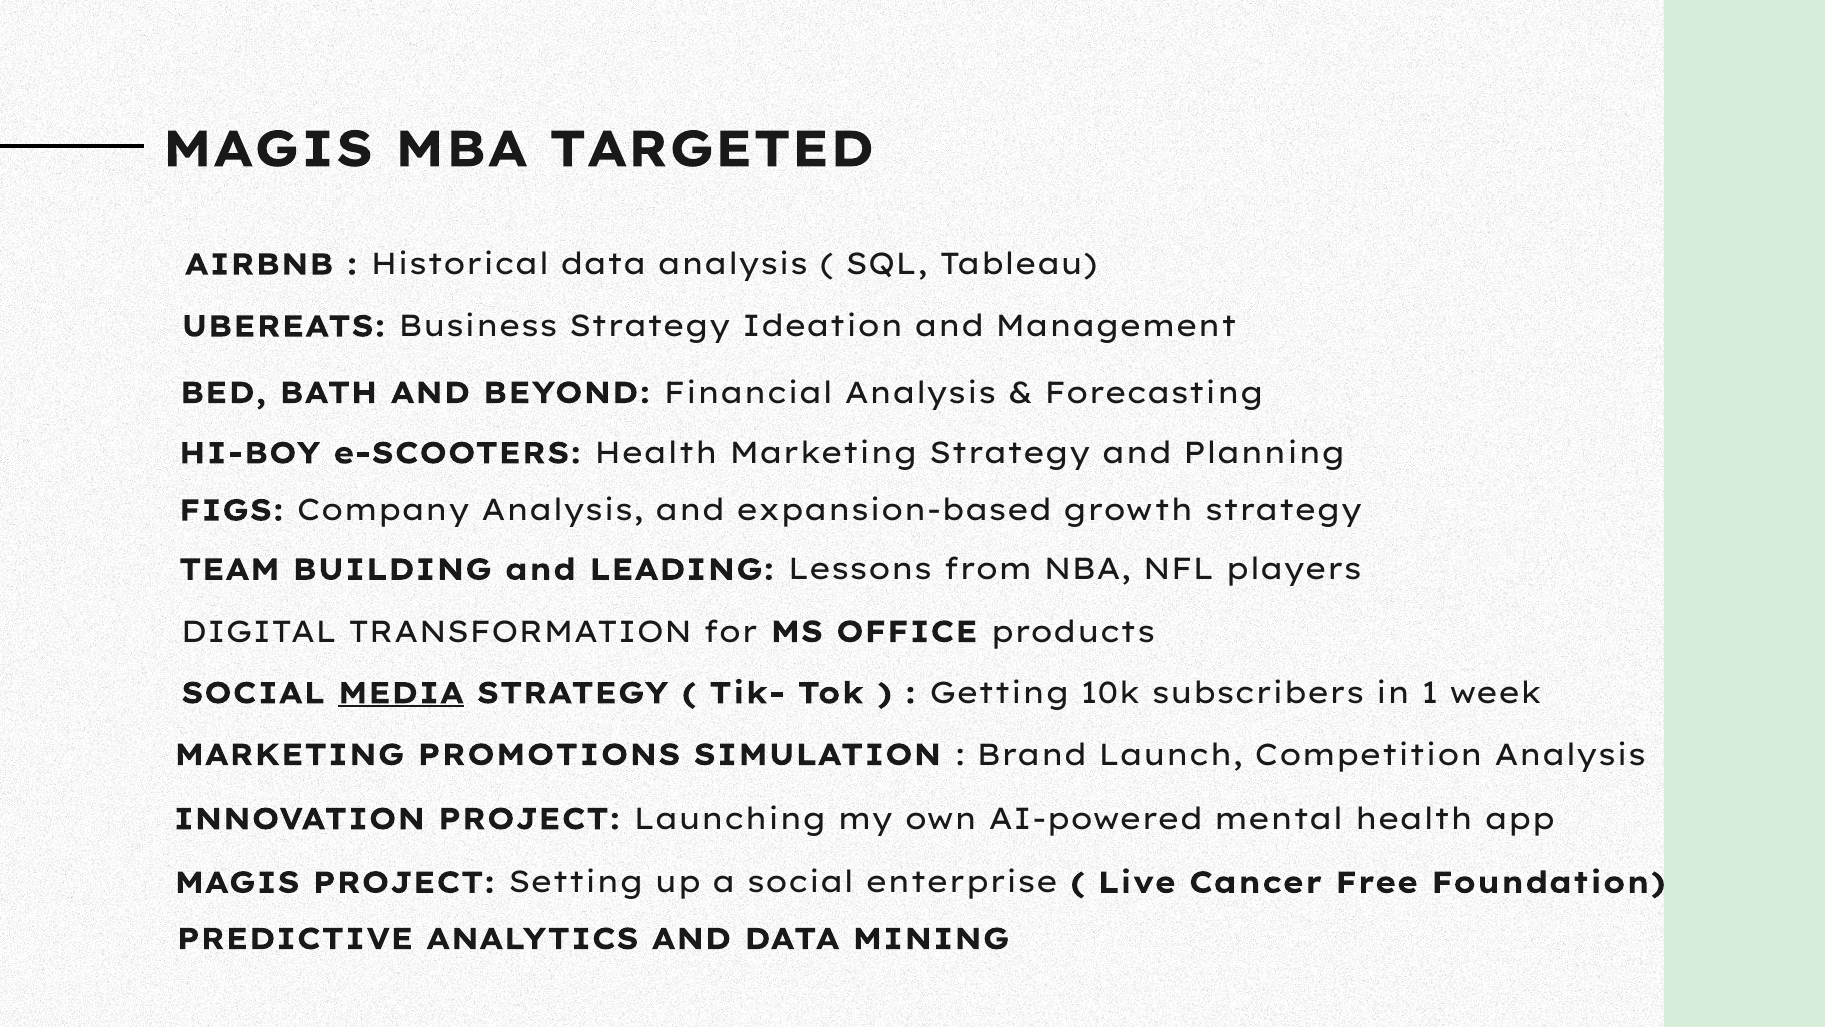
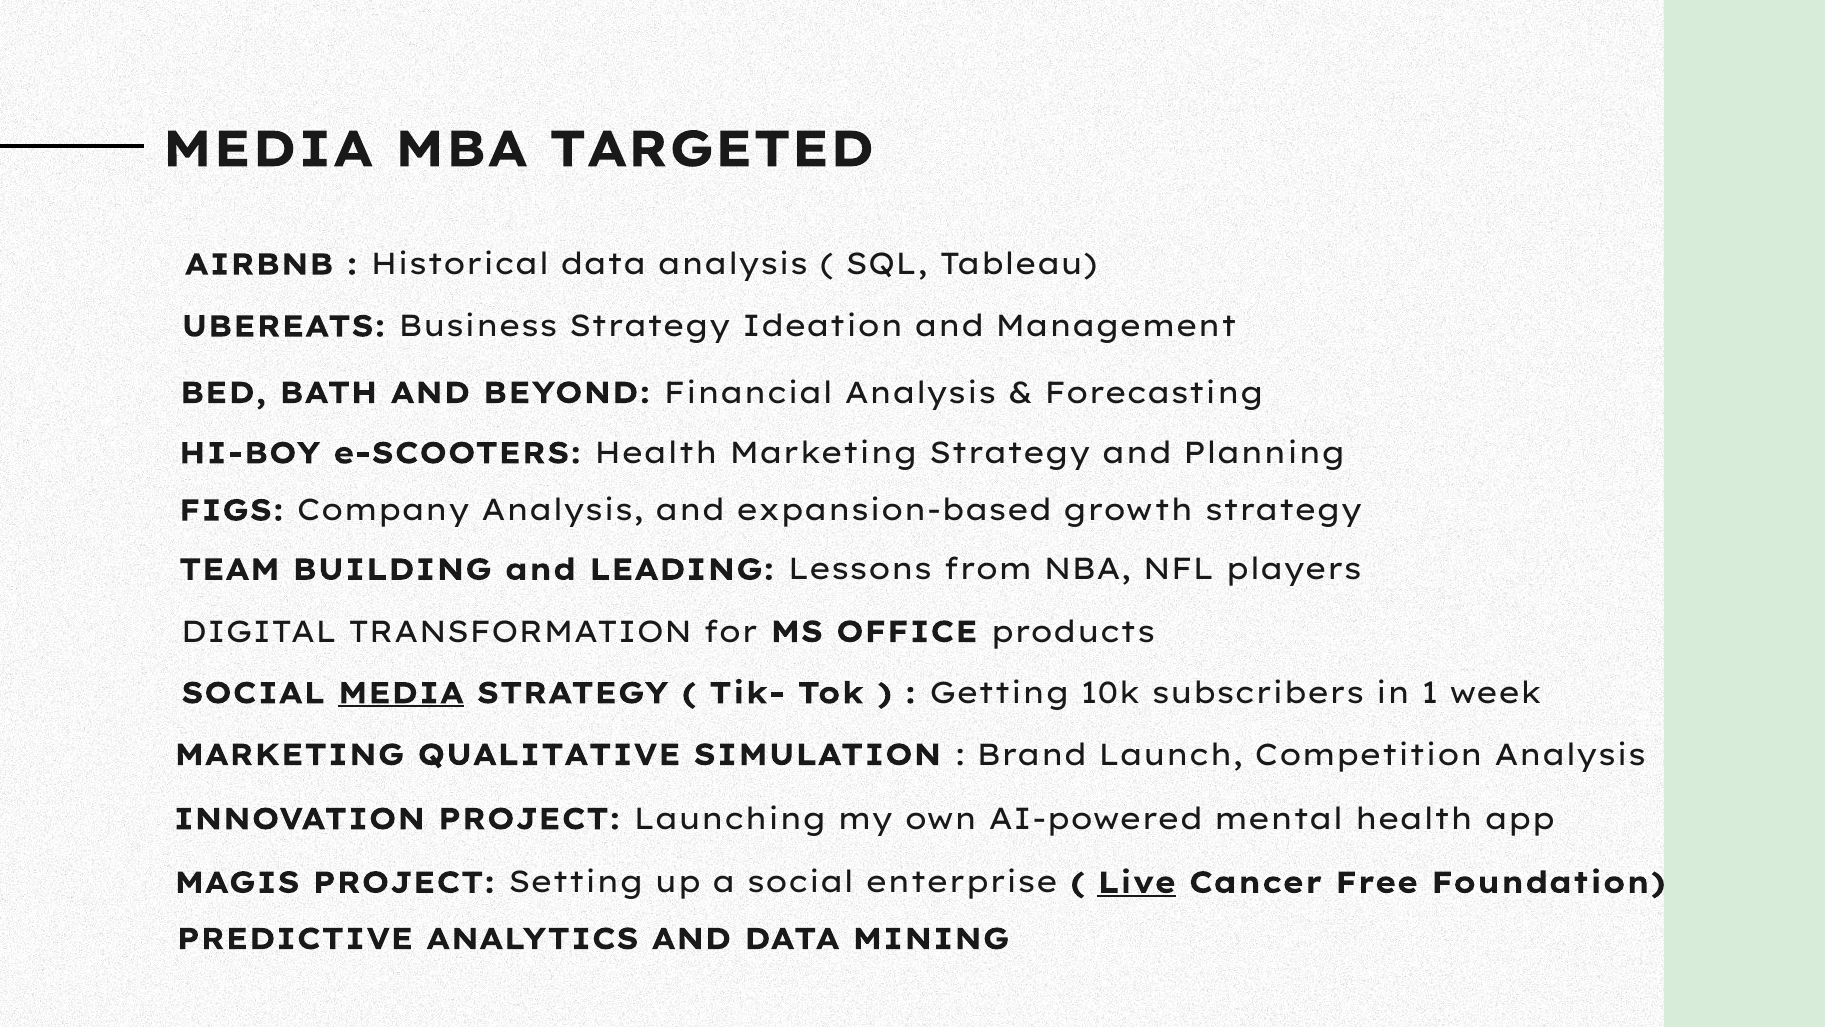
MAGIS: MAGIS -> MEDIA (268, 149)
PROMOTIONS: PROMOTIONS -> QUALITATIVE (549, 755)
Live underline: none -> present (1137, 882)
